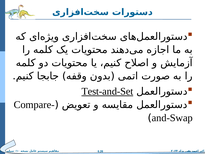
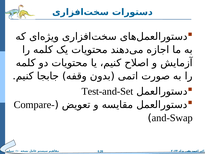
Test-and-Set underline: present -> none (107, 91)
